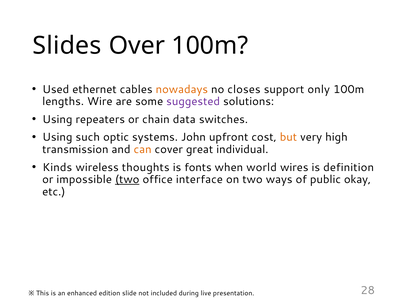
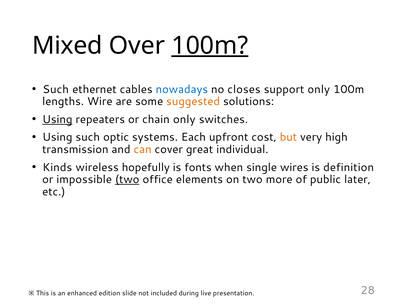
Slides: Slides -> Mixed (67, 46)
100m underline: none -> present (210, 46)
Used: Used -> Such (56, 89)
nowadays colour: orange -> blue (182, 89)
suggested colour: purple -> orange (193, 102)
Using underline: none -> present (57, 119)
chain data: data -> only (184, 119)
John: John -> Each (193, 137)
thoughts: thoughts -> hopefully (146, 167)
world: world -> single (262, 167)
interface: interface -> elements (199, 180)
ways: ways -> more (279, 180)
okay: okay -> later (357, 180)
